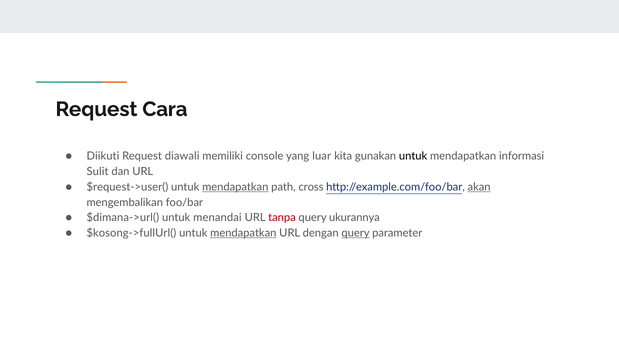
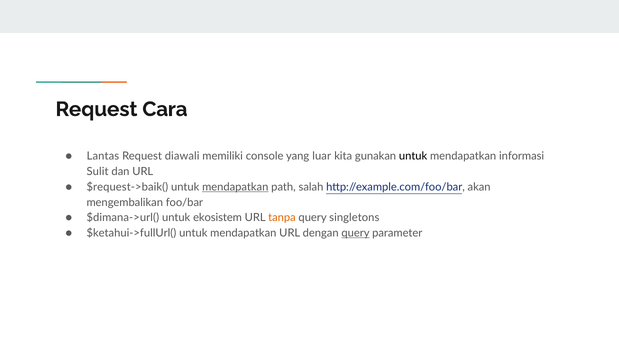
Diikuti: Diikuti -> Lantas (103, 156)
$request->user(: $request->user( -> $request->baik( (127, 187)
cross: cross -> salah (311, 187)
akan underline: present -> none (479, 187)
menandai: menandai -> ekosistem (218, 218)
tanpa colour: red -> orange (282, 218)
ukurannya: ukurannya -> singletons (354, 218)
$kosong->fullUrl(: $kosong->fullUrl( -> $ketahui->fullUrl( (131, 233)
mendapatkan underline: present -> none (243, 233)
